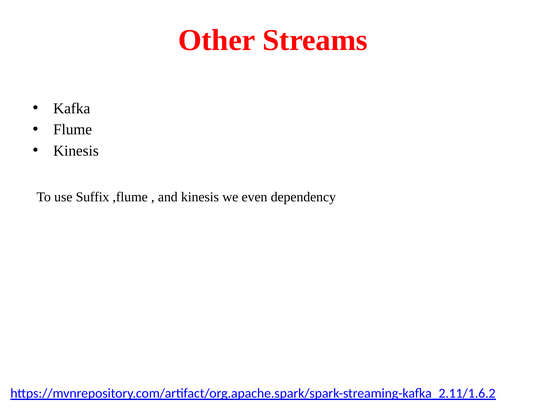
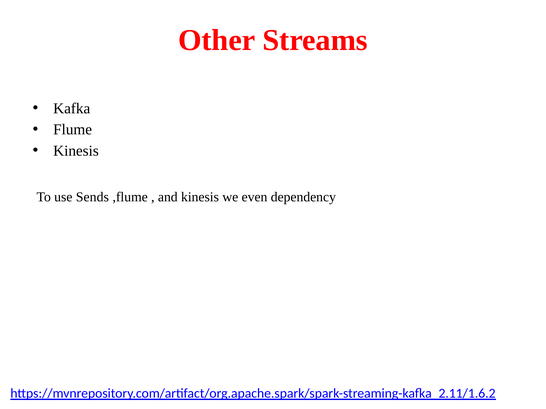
Suffix: Suffix -> Sends (92, 197)
